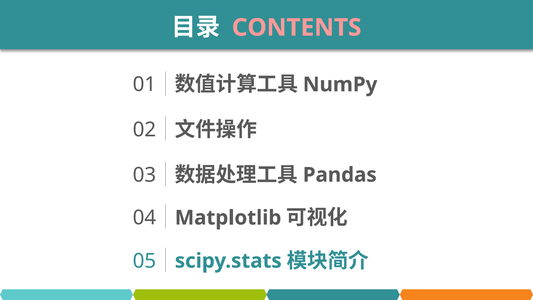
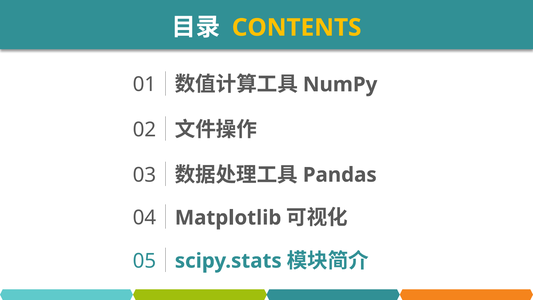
CONTENTS colour: pink -> yellow (297, 28)
